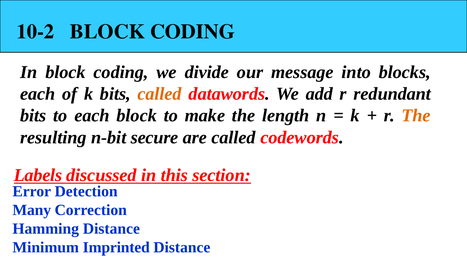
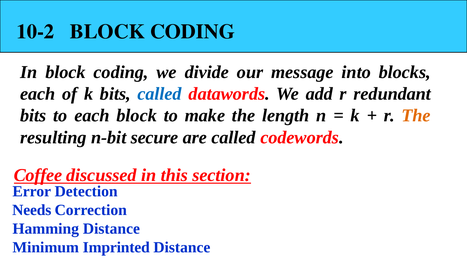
called colour: orange -> blue (160, 94)
Labels: Labels -> Coffee (38, 176)
Many: Many -> Needs (32, 211)
